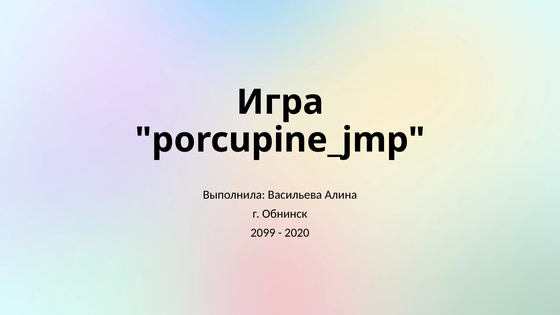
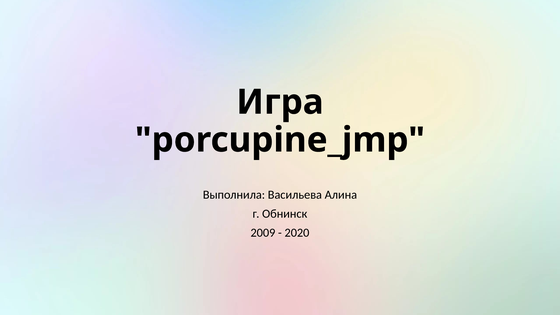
2099: 2099 -> 2009 (263, 233)
